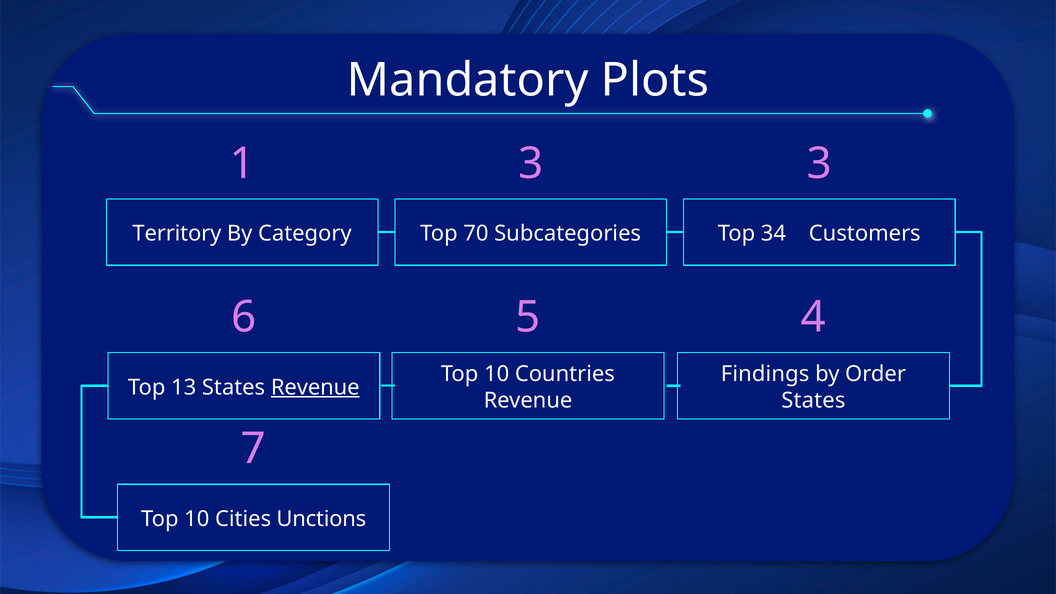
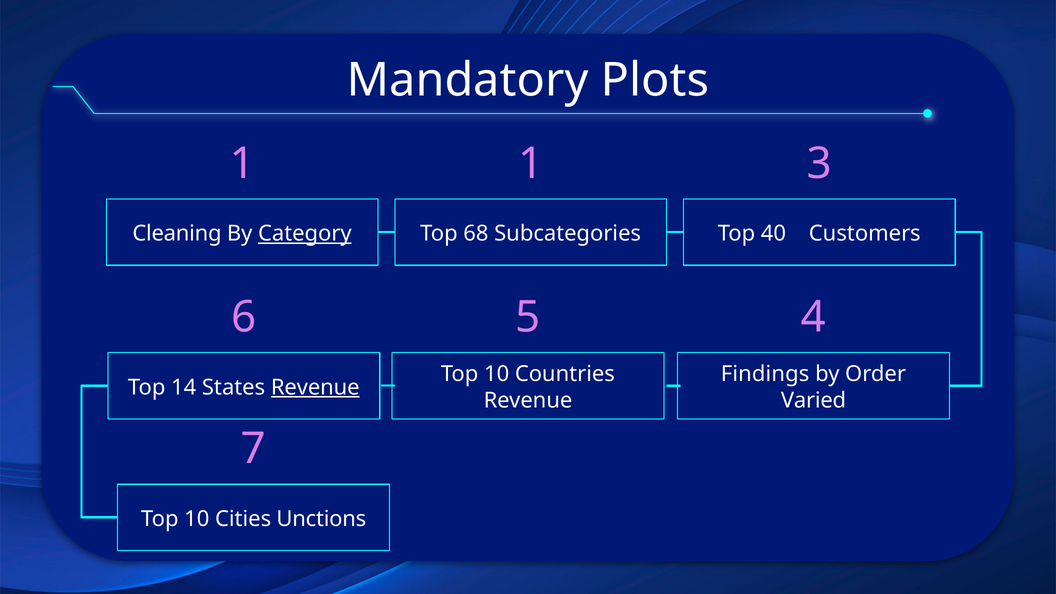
1 3: 3 -> 1 (531, 164)
Territory: Territory -> Cleaning (177, 234)
Category underline: none -> present (305, 234)
70: 70 -> 68 (476, 234)
34: 34 -> 40 (773, 234)
13: 13 -> 14 (184, 387)
States: States -> Varied (814, 401)
